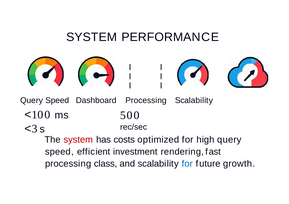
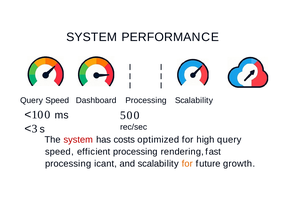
efficient investment: investment -> processing (135, 152)
class: class -> icant (105, 164)
for colour: blue -> orange (187, 164)
